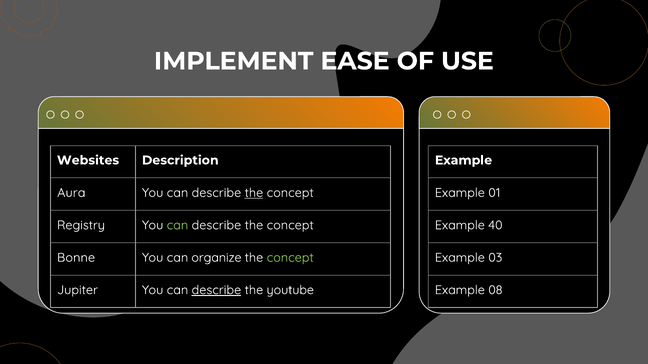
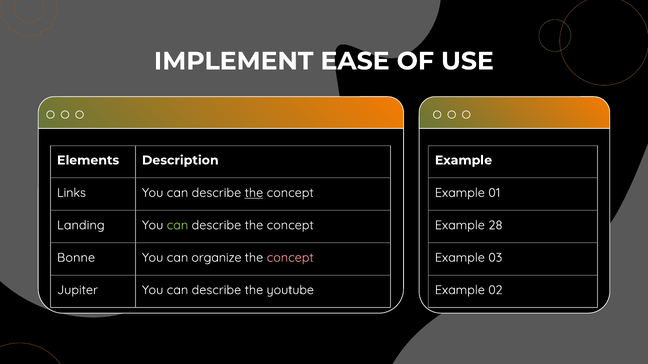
Websites: Websites -> Elements (88, 160)
Aura: Aura -> Links (71, 193)
Registry: Registry -> Landing (81, 225)
40: 40 -> 28 (495, 225)
concept colour: light green -> pink (290, 258)
describe underline: present -> none (216, 290)
08: 08 -> 02 (495, 290)
